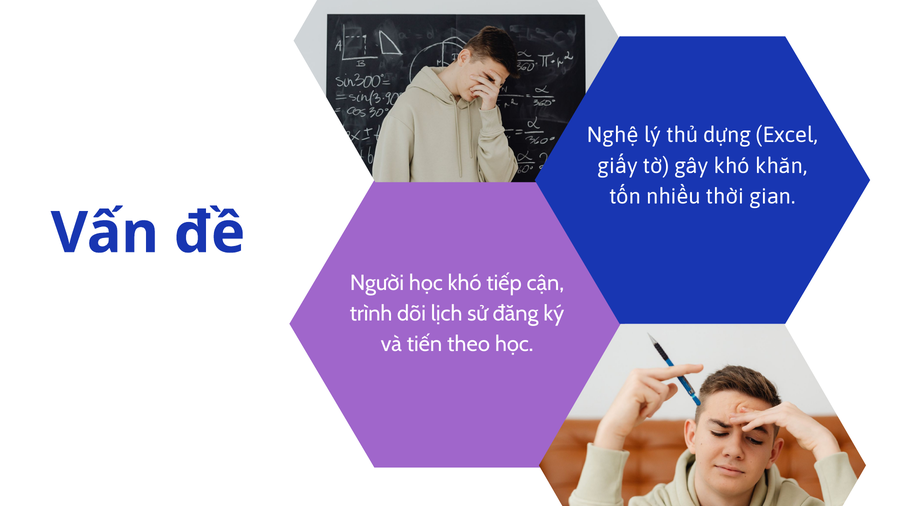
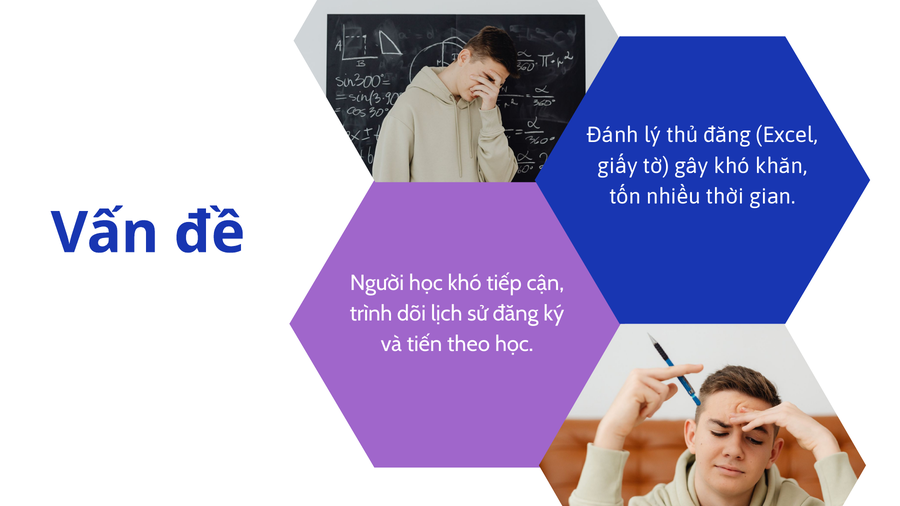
Nghệ: Nghệ -> Đánh (613, 135)
thủ dựng: dựng -> đăng (727, 135)
